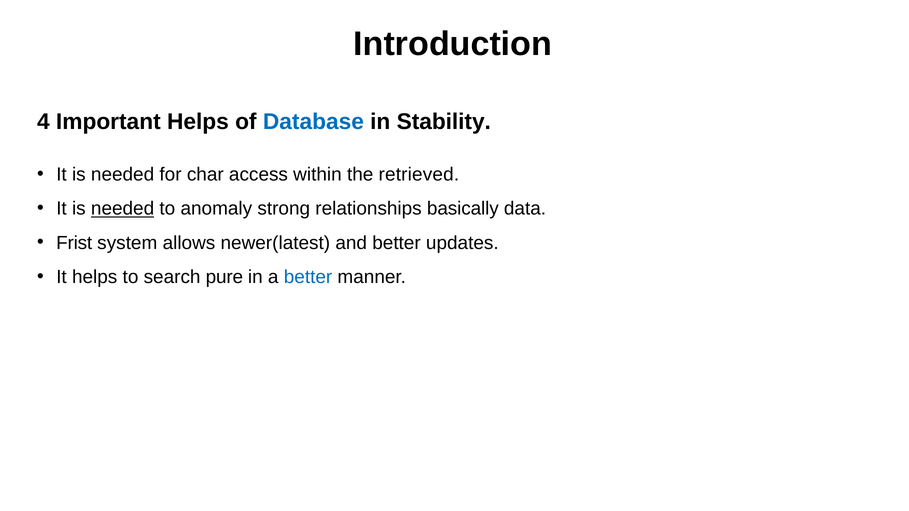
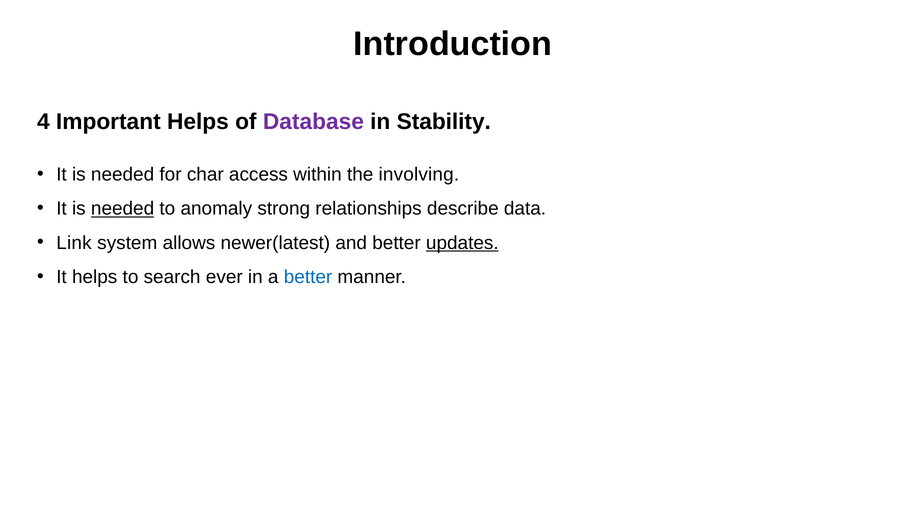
Database colour: blue -> purple (313, 122)
retrieved: retrieved -> involving (419, 175)
basically: basically -> describe (463, 209)
Frist: Frist -> Link (74, 243)
updates underline: none -> present (462, 243)
pure: pure -> ever (224, 277)
